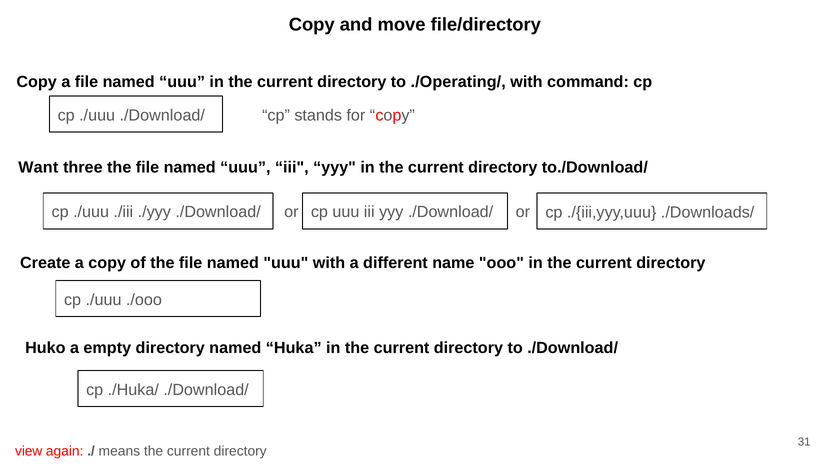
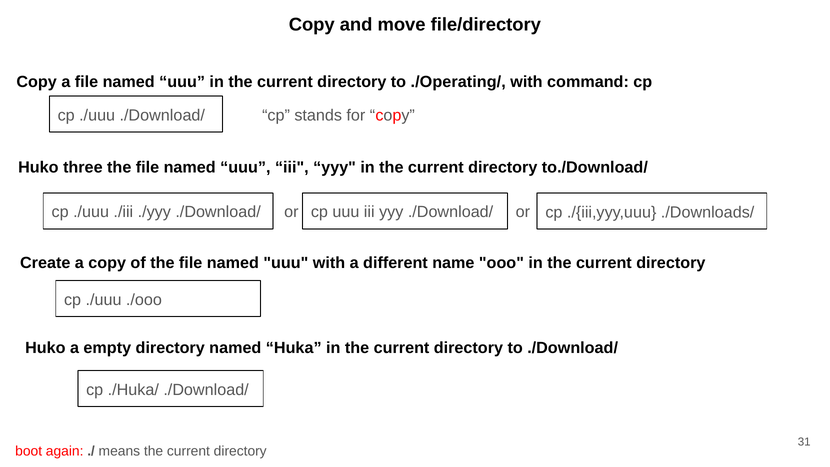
Want: Want -> Huko (38, 167)
view: view -> boot (29, 451)
